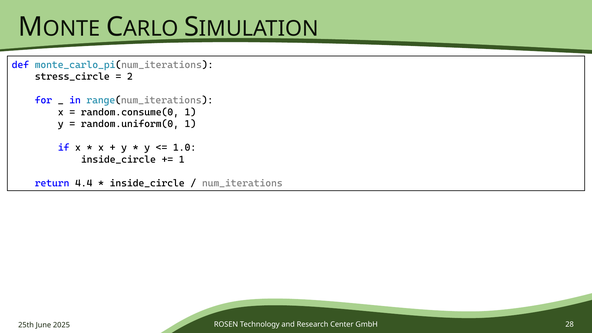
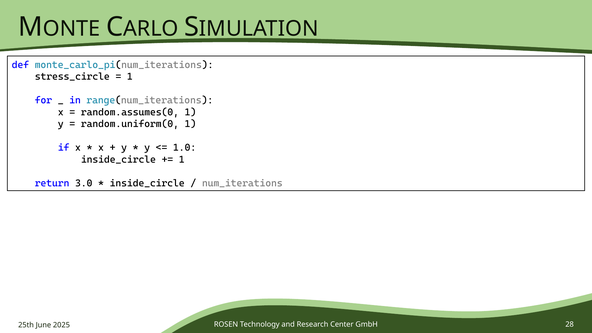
2: 2 -> 1 (130, 77)
random.consume(0: random.consume(0 -> random.assumes(0 (130, 112)
4.4: 4.4 -> 3.0 (84, 183)
